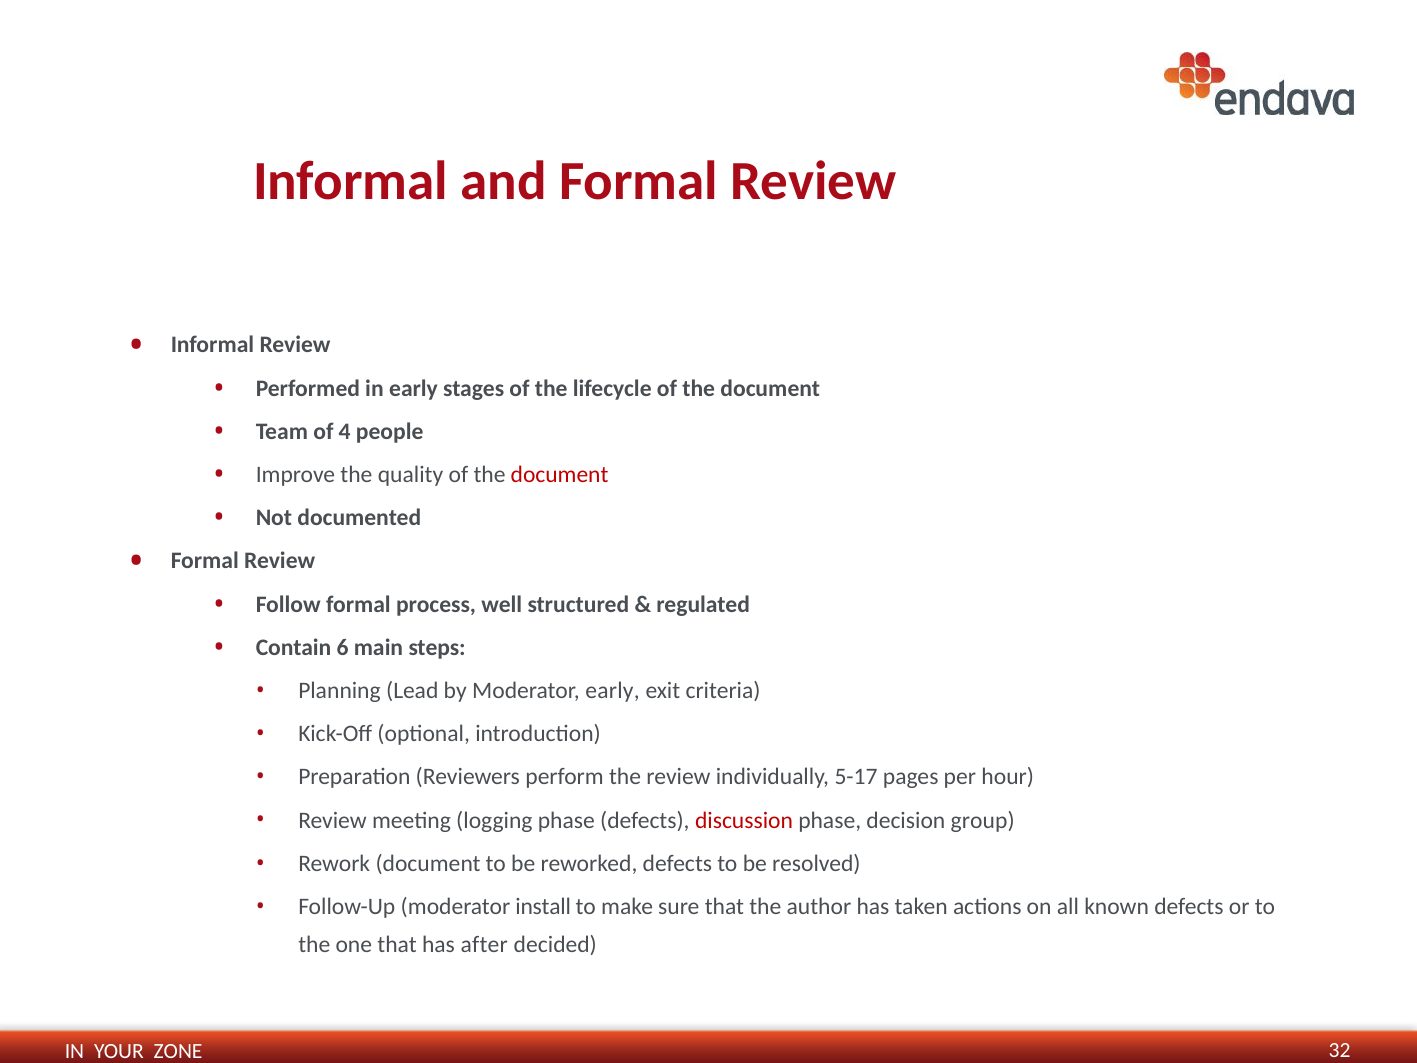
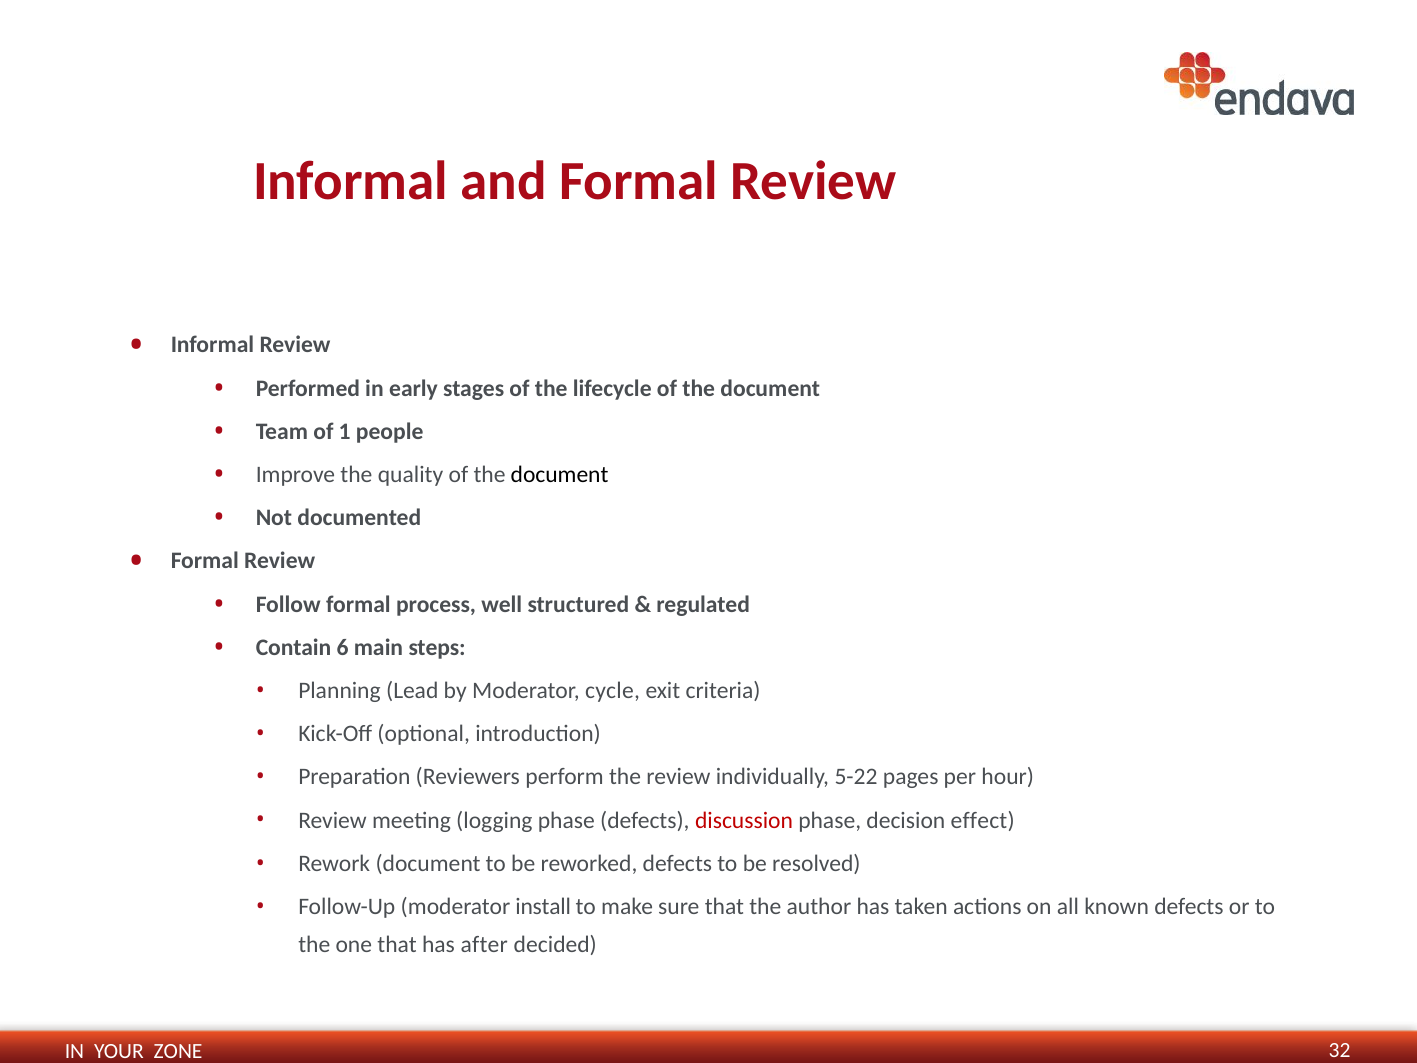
4: 4 -> 1 (345, 431)
document colour: red -> black (560, 475)
Moderator early: early -> cycle (613, 691)
5-17: 5-17 -> 5-22 (856, 777)
group: group -> effect (983, 820)
